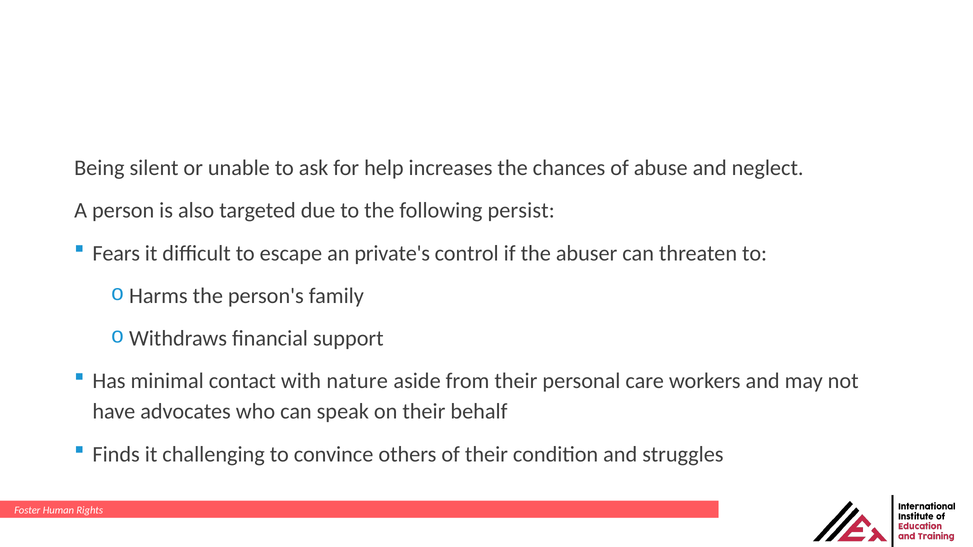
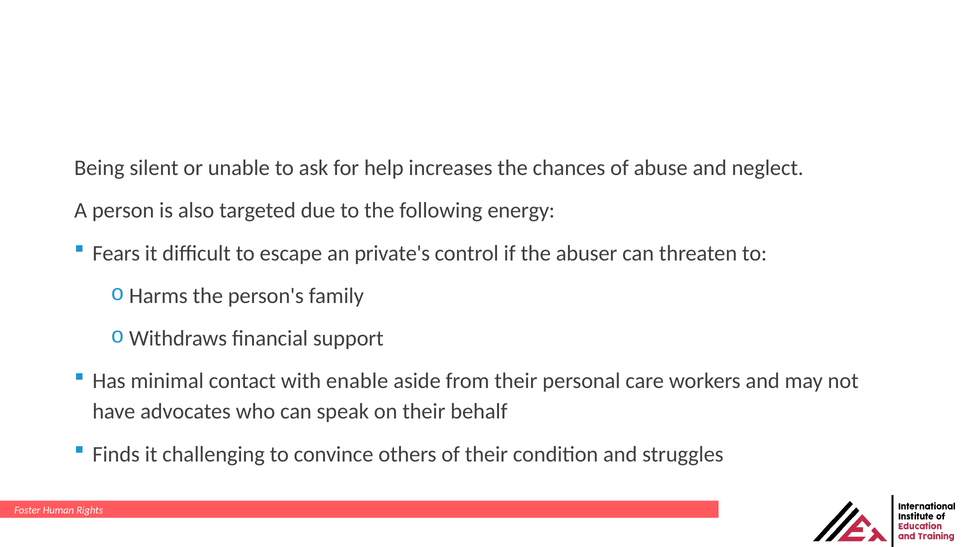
persist: persist -> energy (521, 211)
nature: nature -> enable (357, 381)
